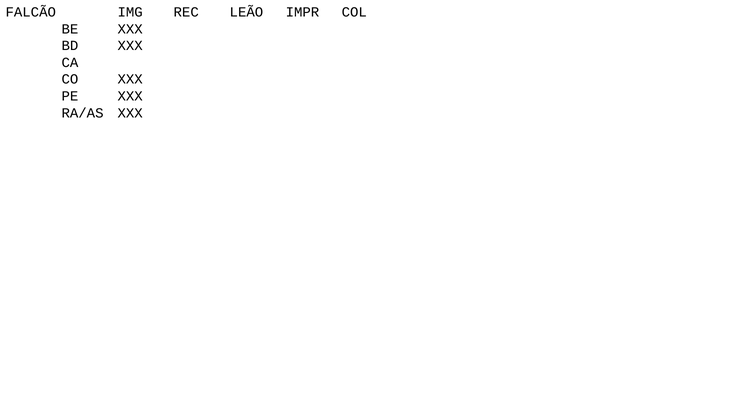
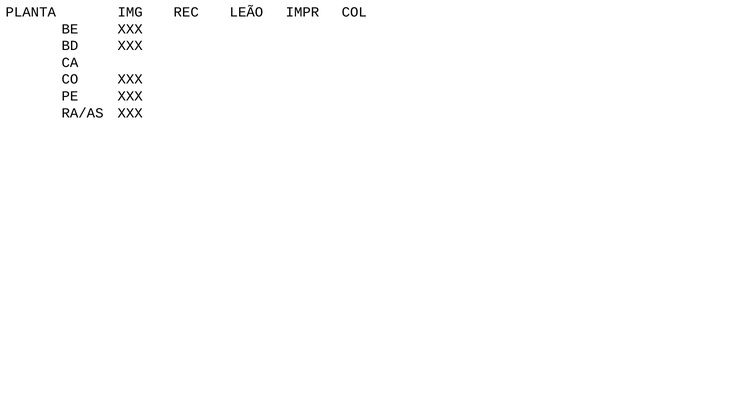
FALCÃO: FALCÃO -> PLANTA (31, 12)
